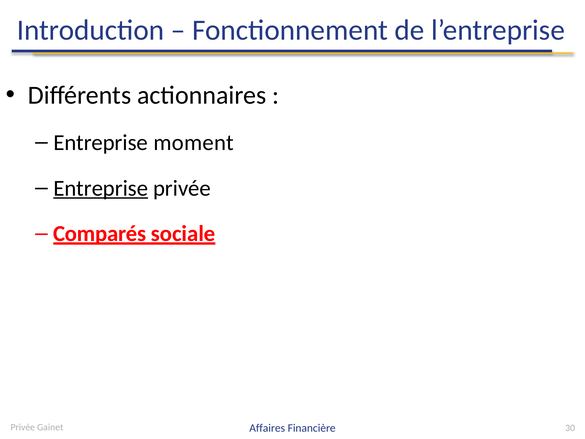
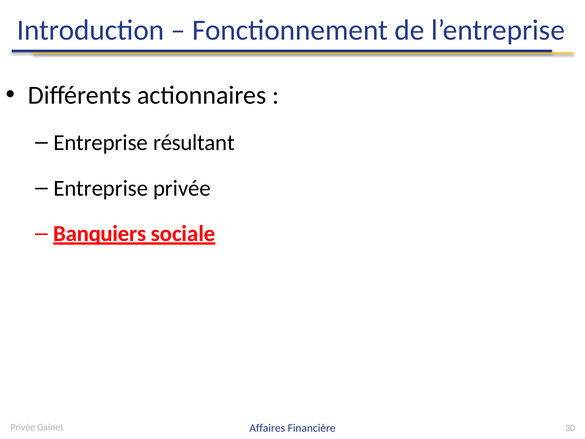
moment: moment -> résultant (194, 143)
Entreprise underline: present -> none (101, 188)
Comparés: Comparés -> Banquiers (100, 234)
